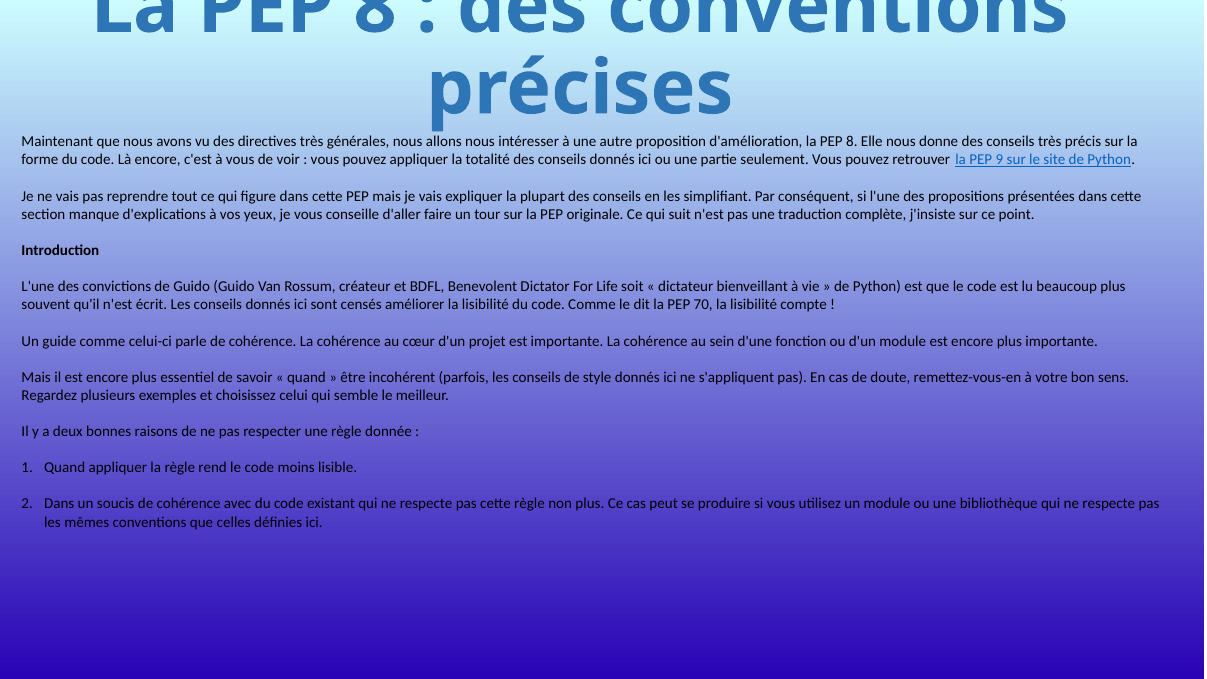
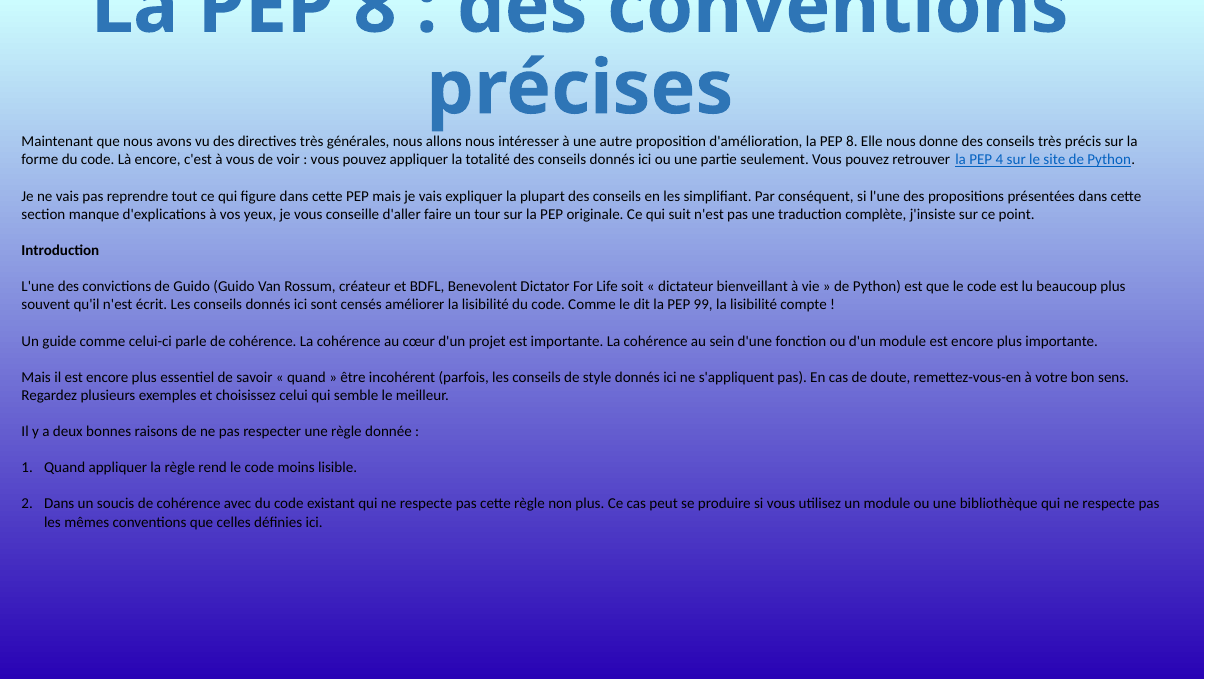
9: 9 -> 4 (1000, 160)
70: 70 -> 99 (703, 305)
